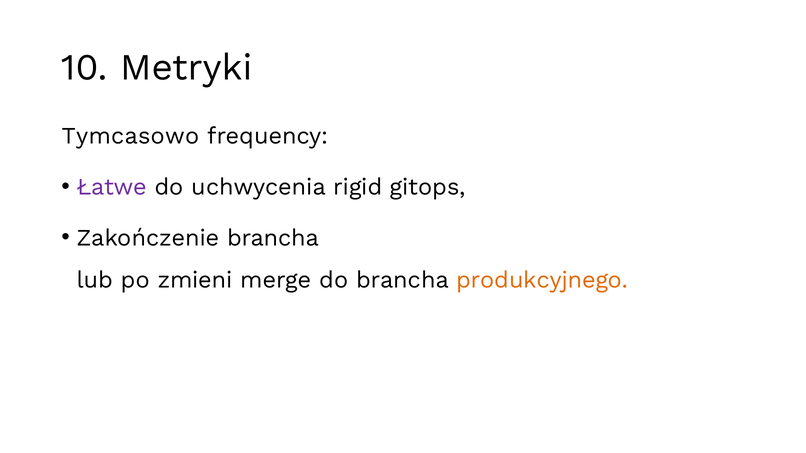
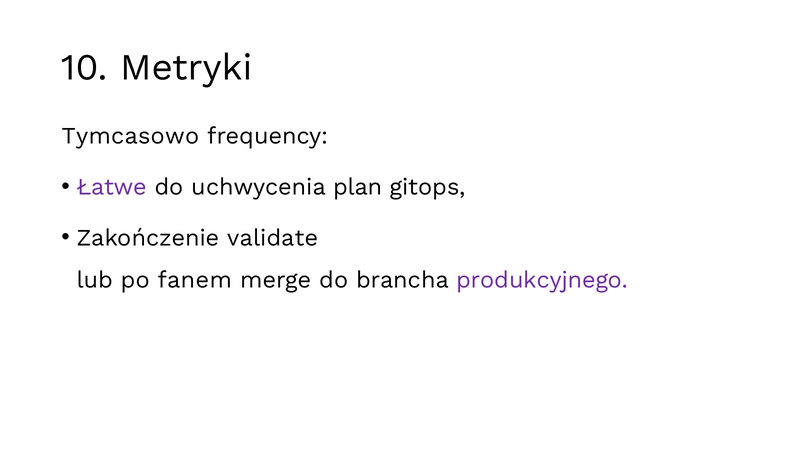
rigid: rigid -> plan (358, 187)
Zakończenie brancha: brancha -> validate (273, 238)
zmieni: zmieni -> fanem (195, 280)
produkcyjnego colour: orange -> purple (542, 280)
